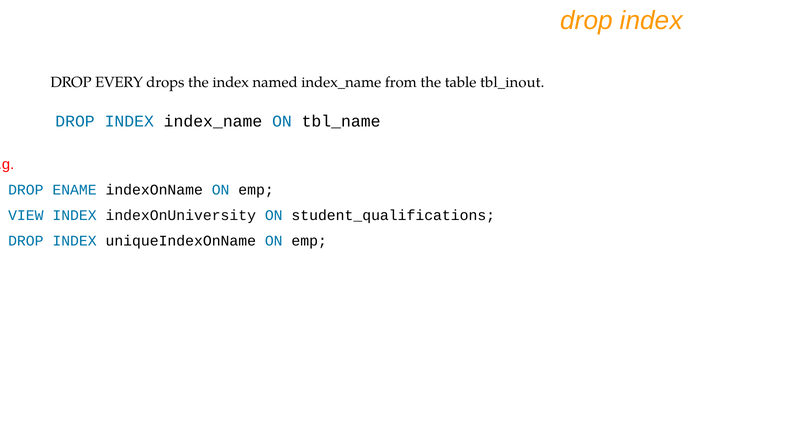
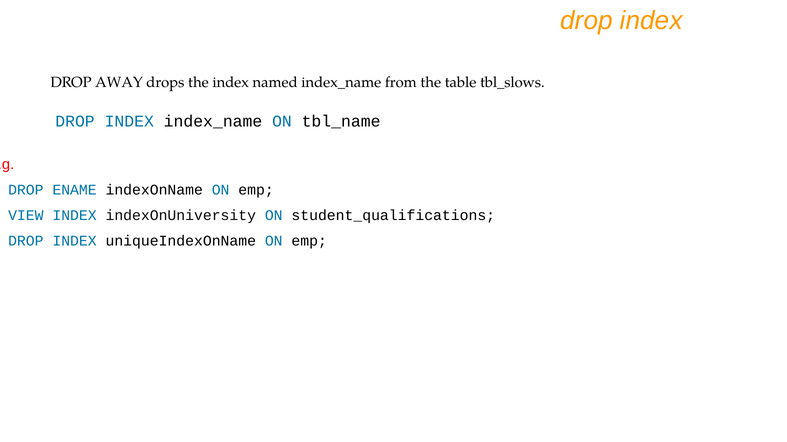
EVERY: EVERY -> AWAY (119, 83)
tbl_inout: tbl_inout -> tbl_slows (512, 83)
